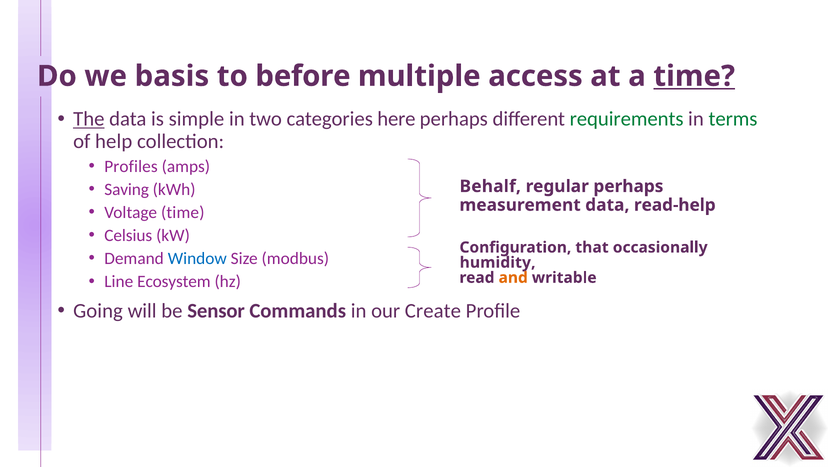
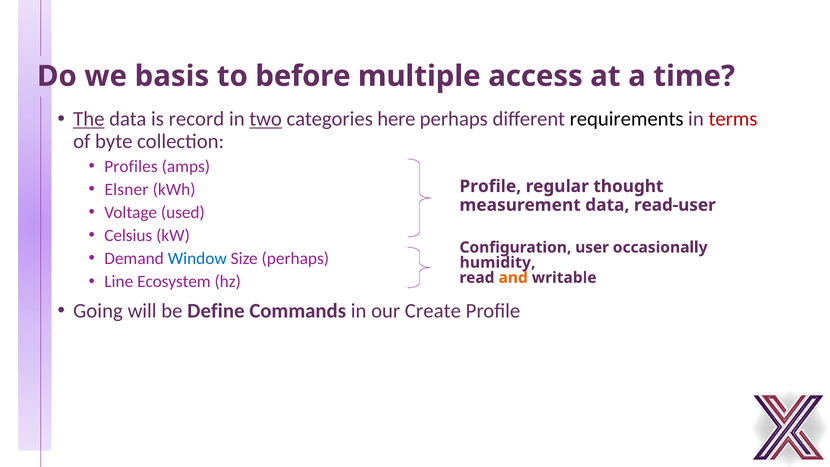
time underline: present -> none (694, 76)
simple: simple -> record (196, 119)
two underline: none -> present (266, 119)
requirements colour: green -> black (627, 119)
terms colour: green -> red (733, 119)
help: help -> byte (114, 141)
Saving: Saving -> Elsner (126, 189)
Behalf: Behalf -> Profile (490, 186)
regular perhaps: perhaps -> thought (628, 186)
read-help: read-help -> read-user (675, 205)
Voltage time: time -> used (183, 212)
that: that -> user (592, 247)
Size modbus: modbus -> perhaps (295, 258)
Sensor: Sensor -> Define (216, 311)
